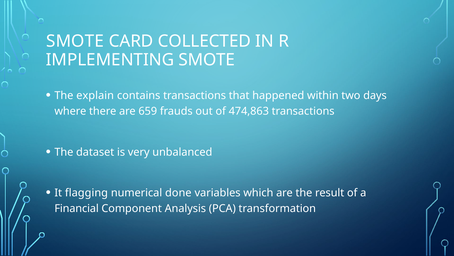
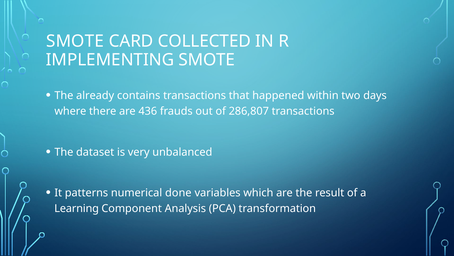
explain: explain -> already (95, 95)
659: 659 -> 436 (148, 111)
474,863: 474,863 -> 286,807 (249, 111)
flagging: flagging -> patterns (86, 193)
Financial: Financial -> Learning (77, 208)
